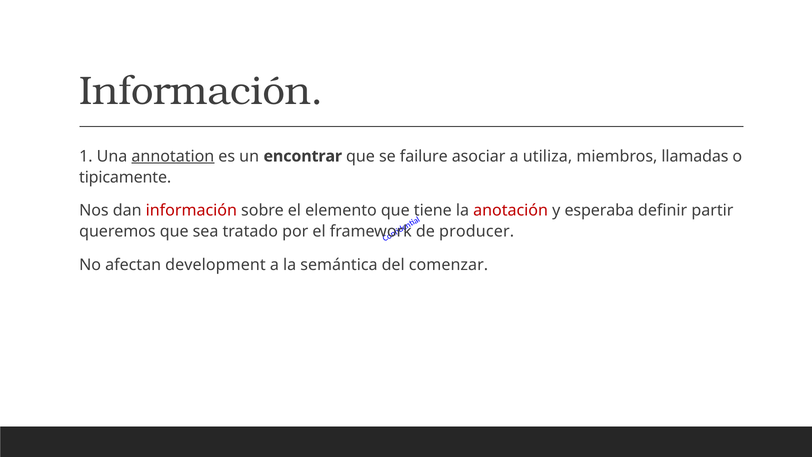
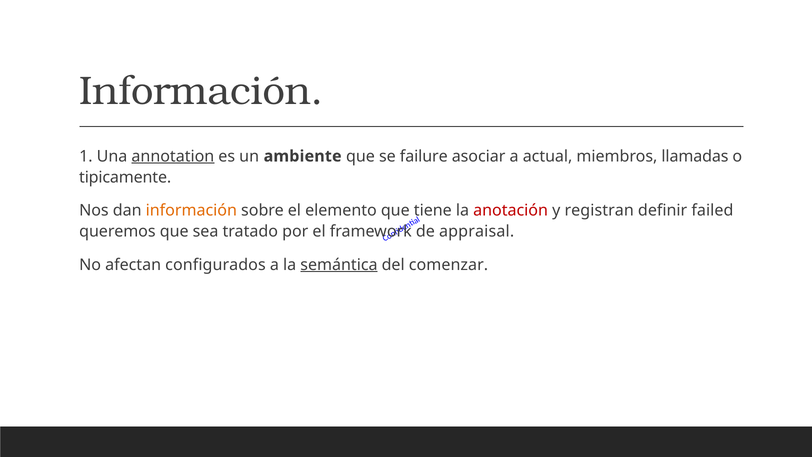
encontrar: encontrar -> ambiente (303, 156)
utiliza: utiliza -> actual (548, 156)
información colour: red -> orange (191, 210)
esperaba: esperaba -> registran (599, 210)
partir: partir -> failed (712, 210)
producer: producer -> appraisal (477, 232)
development: development -> configurados (215, 265)
semántica underline: none -> present (339, 265)
